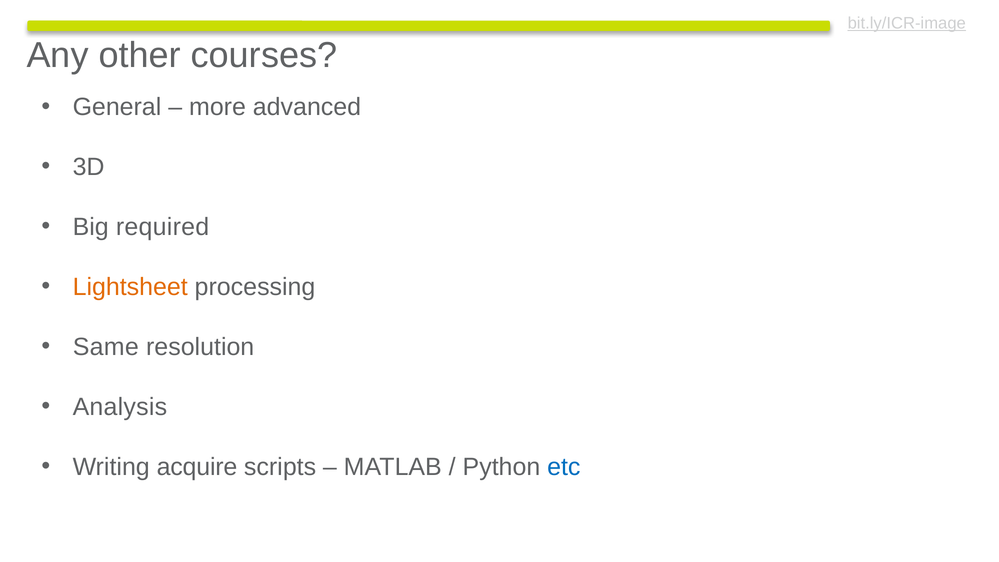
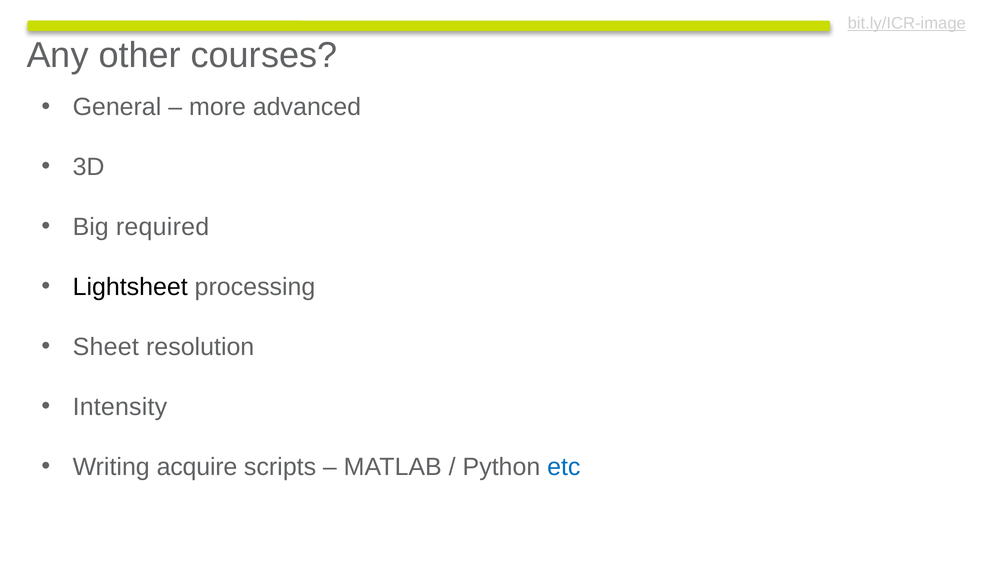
Lightsheet colour: orange -> black (130, 287)
Same: Same -> Sheet (106, 347)
Analysis: Analysis -> Intensity (120, 407)
